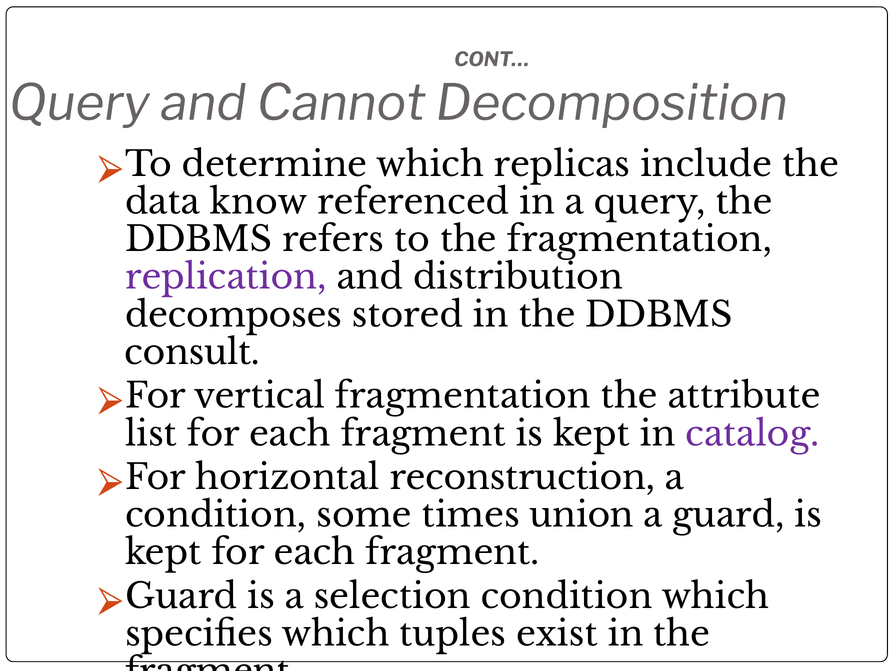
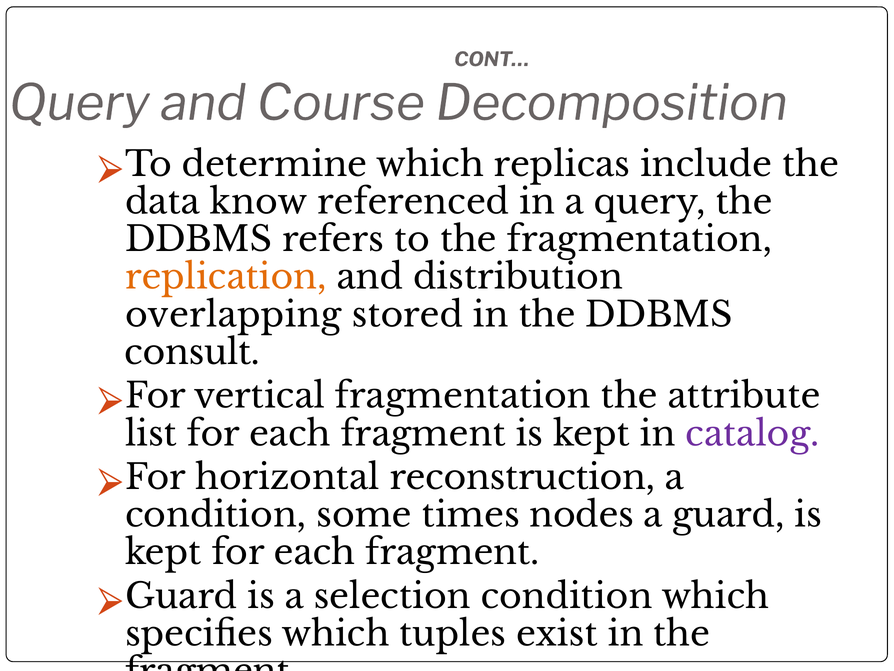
Cannot: Cannot -> Course (341, 103)
replication colour: purple -> orange (226, 277)
decomposes: decomposes -> overlapping (233, 315)
union: union -> nodes (582, 515)
